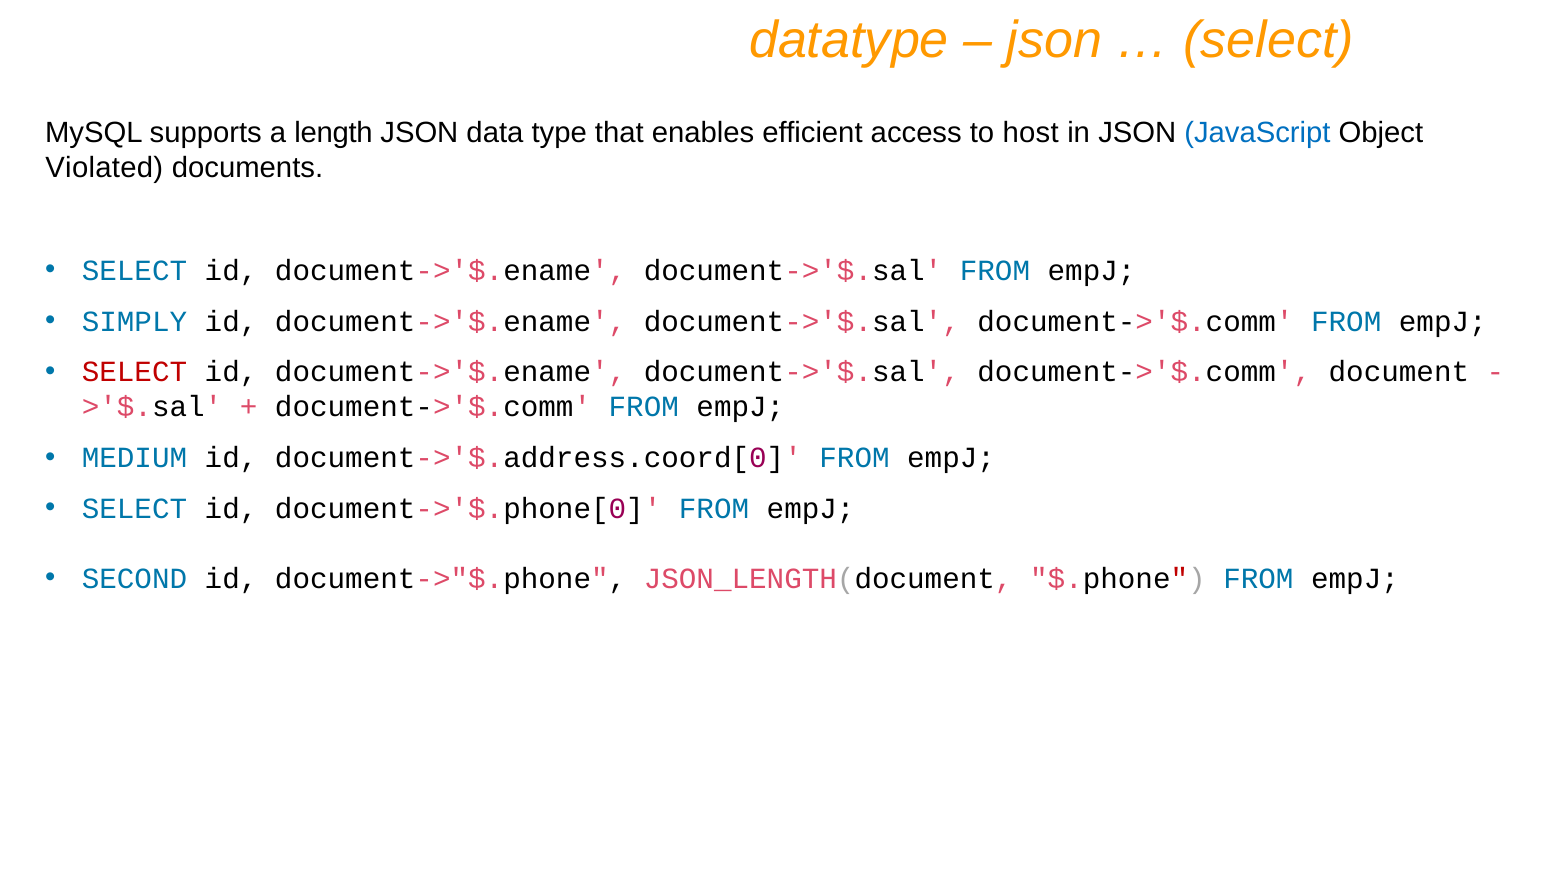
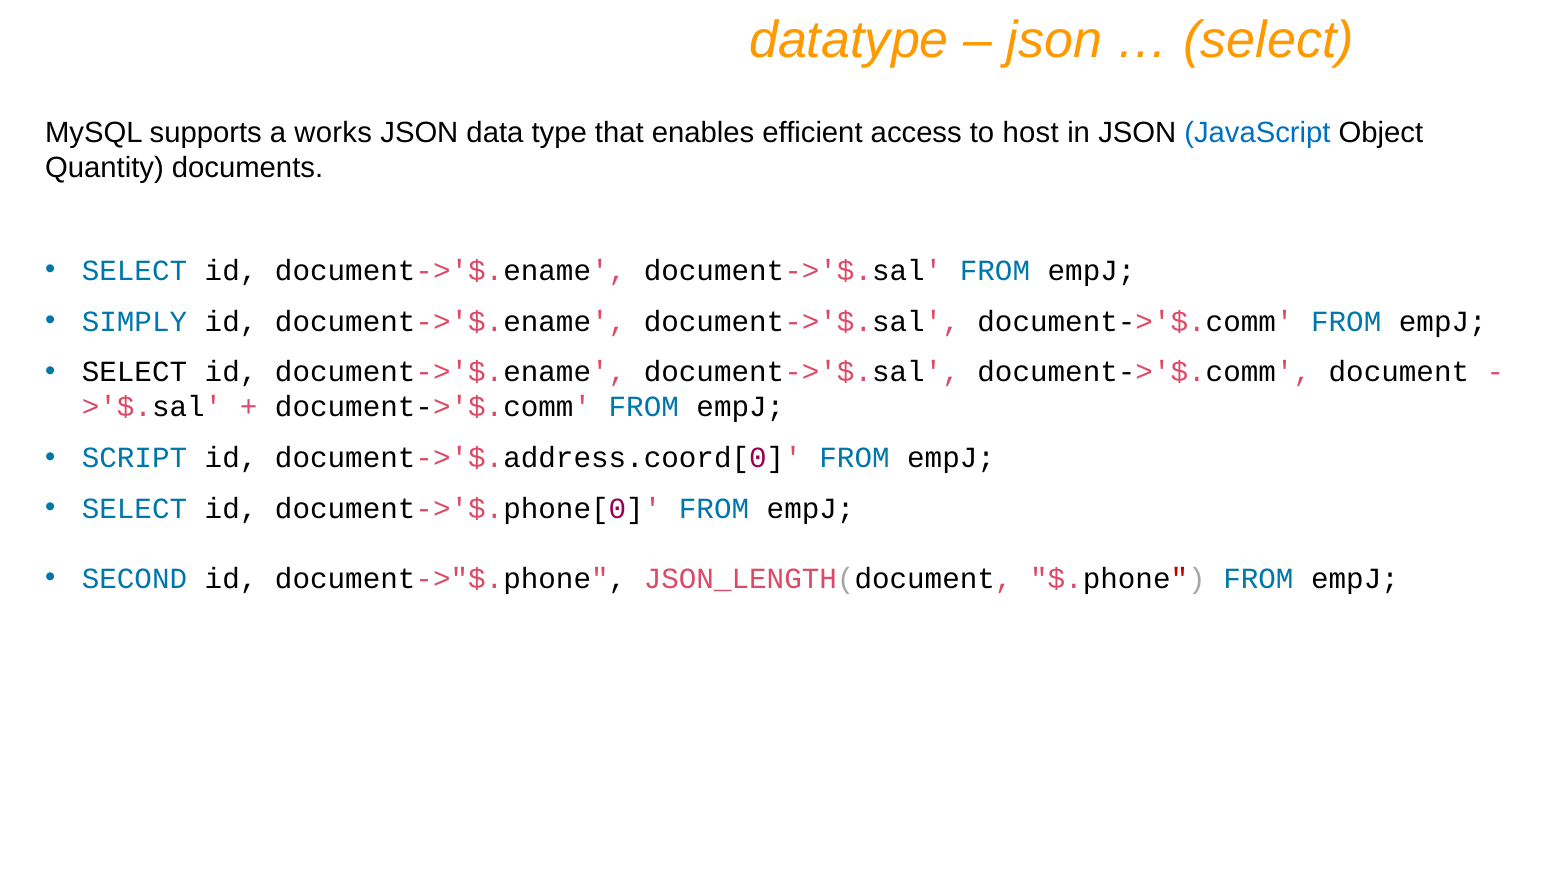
length: length -> works (333, 133)
Violated: Violated -> Quantity (104, 168)
SELECT colour: red -> black (134, 372)
MEDIUM: MEDIUM -> SCRIPT (134, 458)
